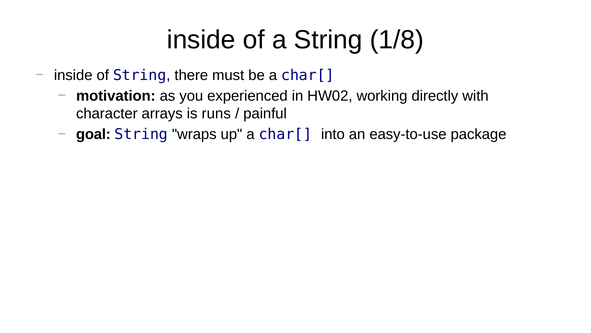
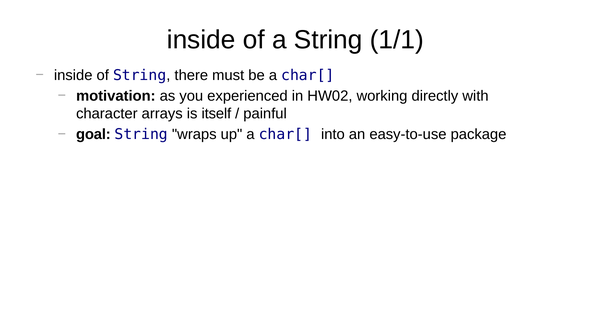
1/8: 1/8 -> 1/1 (397, 40)
runs: runs -> itself (216, 114)
